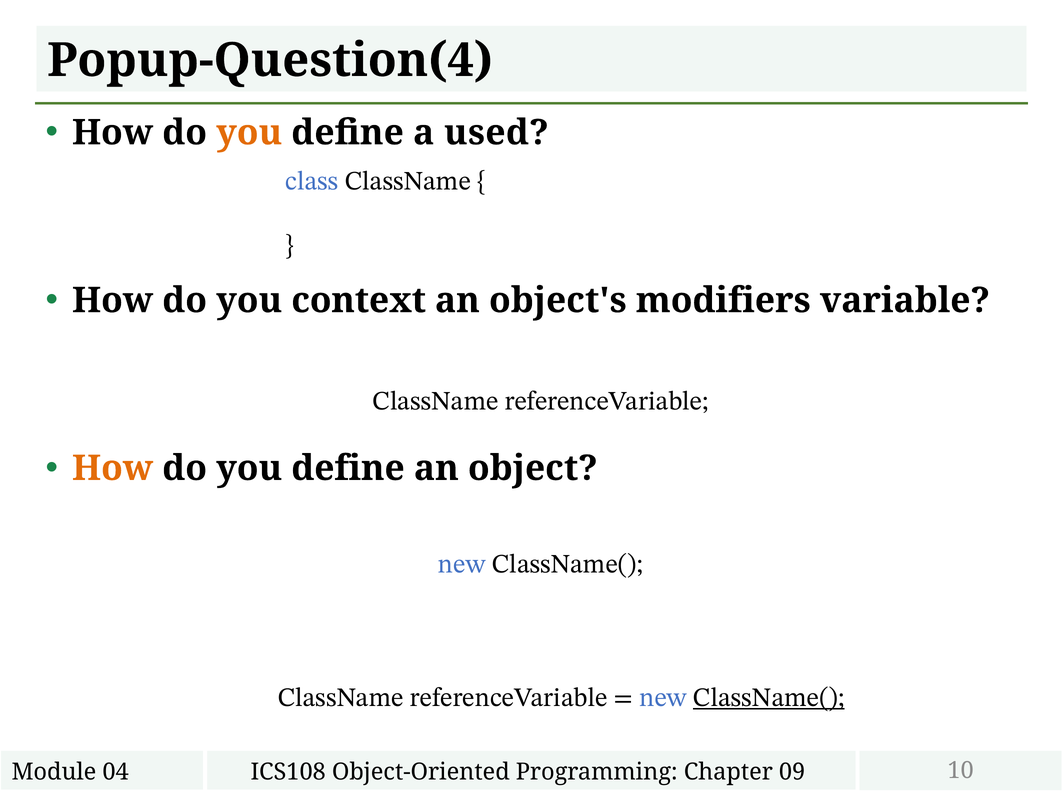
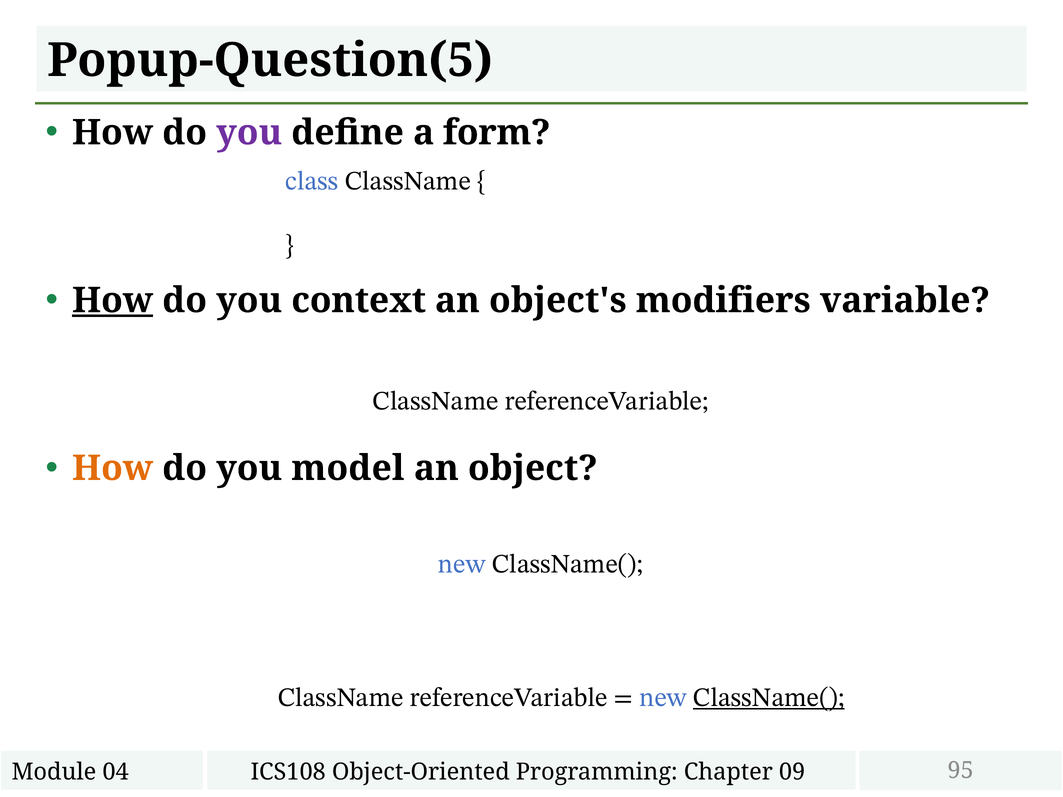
Popup-Question(4: Popup-Question(4 -> Popup-Question(5 (270, 60)
you colour: orange -> purple (249, 133)
used: used -> form (497, 133)
How underline: none -> present (113, 301)
define: define -> model (348, 468)
10: 10 -> 95 (961, 771)
